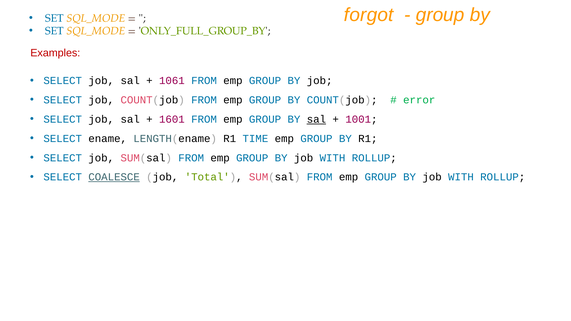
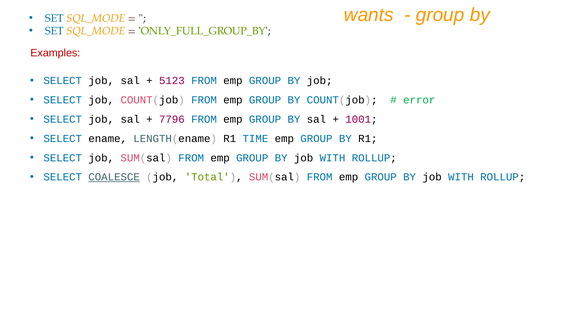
forgot: forgot -> wants (369, 15)
1061: 1061 -> 5123 (172, 81)
1601: 1601 -> 7796 (172, 119)
sal underline: present -> none (316, 119)
